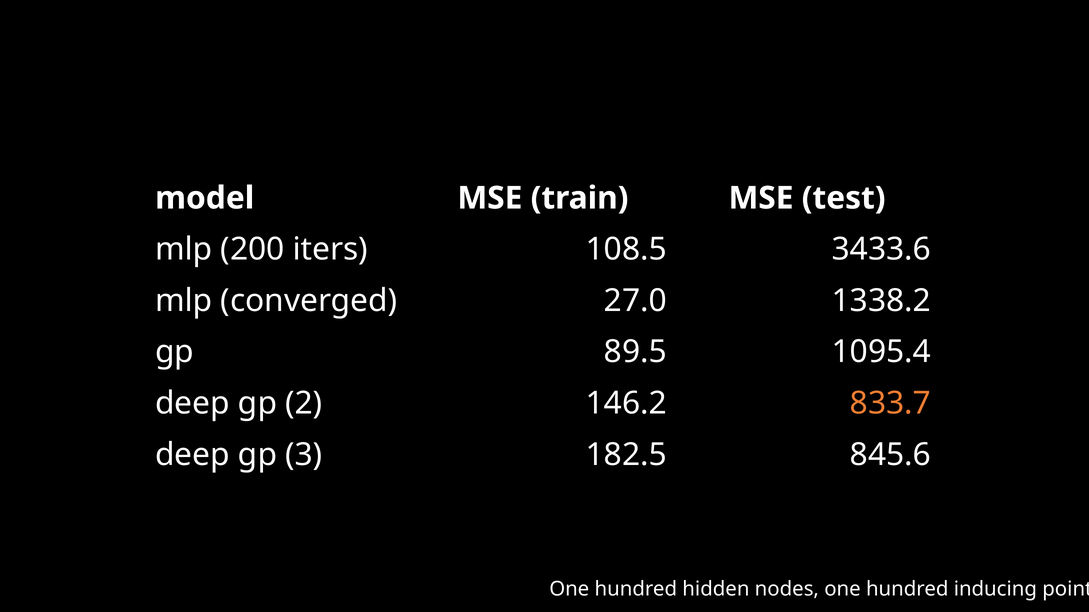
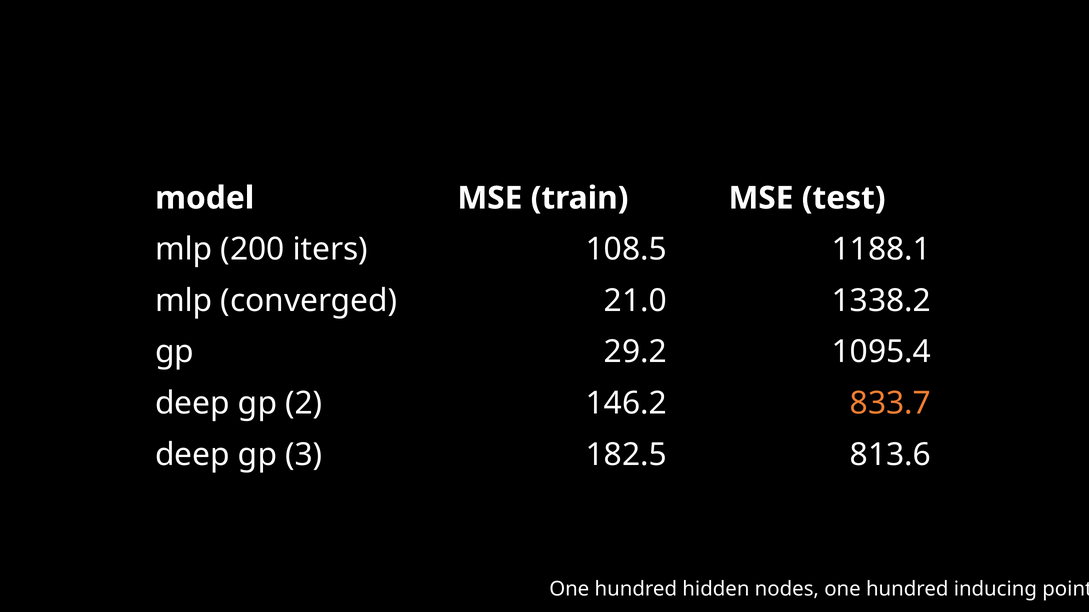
3433.6: 3433.6 -> 1188.1 (881, 250)
27.0: 27.0 -> 21.0 (635, 301)
89.5: 89.5 -> 29.2 (635, 352)
845.6: 845.6 -> 813.6 (890, 455)
